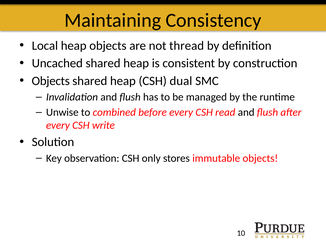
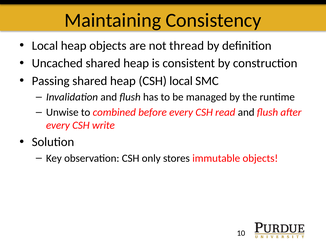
Objects: Objects -> Passing (51, 81)
CSH dual: dual -> local (181, 81)
